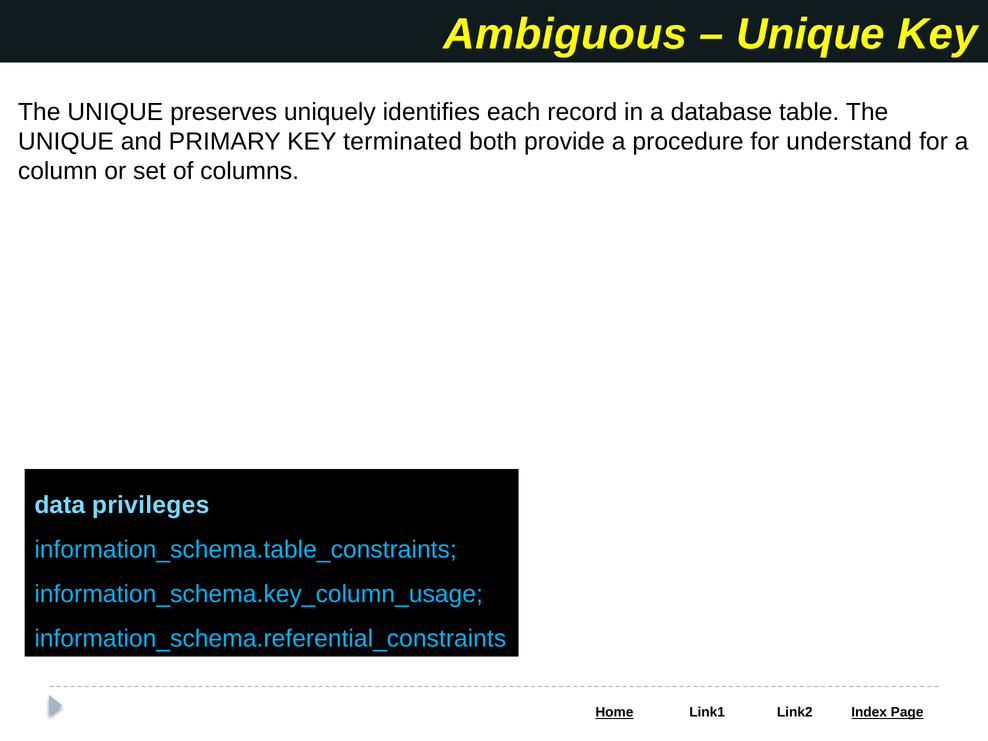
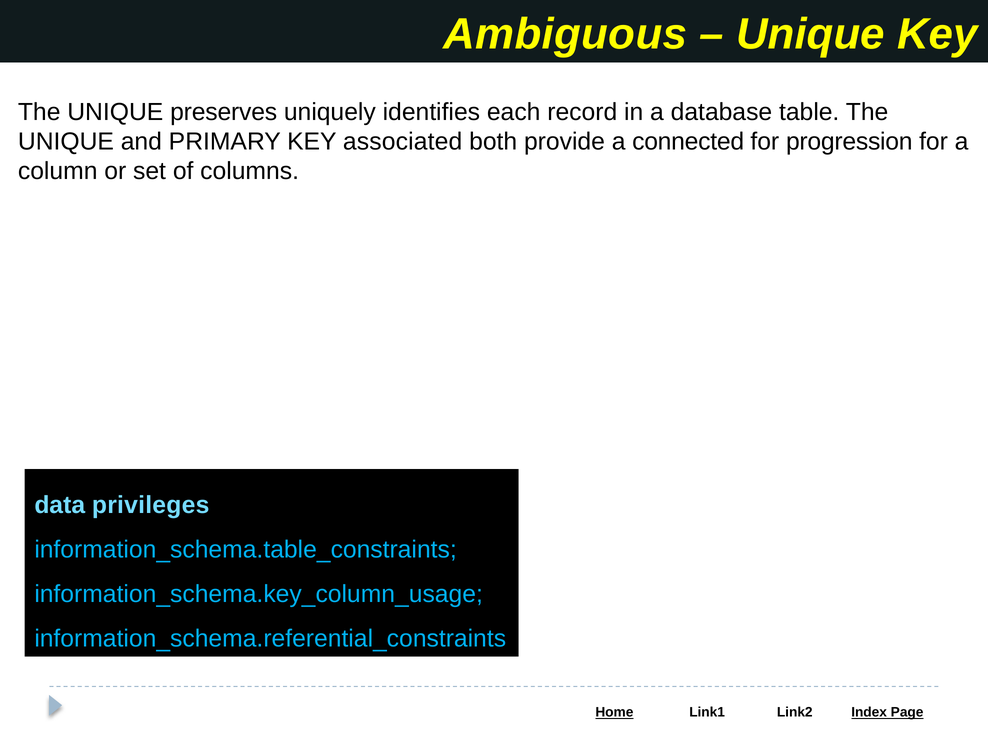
terminated: terminated -> associated (403, 142)
procedure: procedure -> connected (688, 142)
understand: understand -> progression (849, 142)
